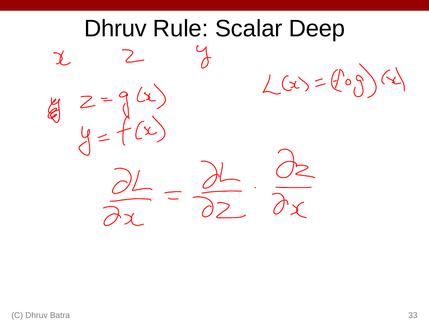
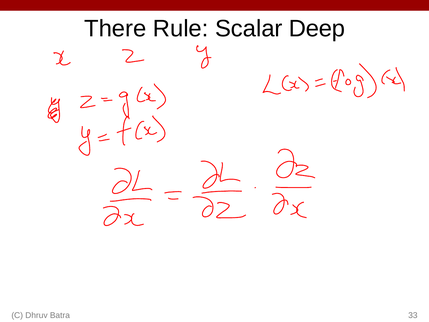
Dhruv: Dhruv -> There (115, 28)
